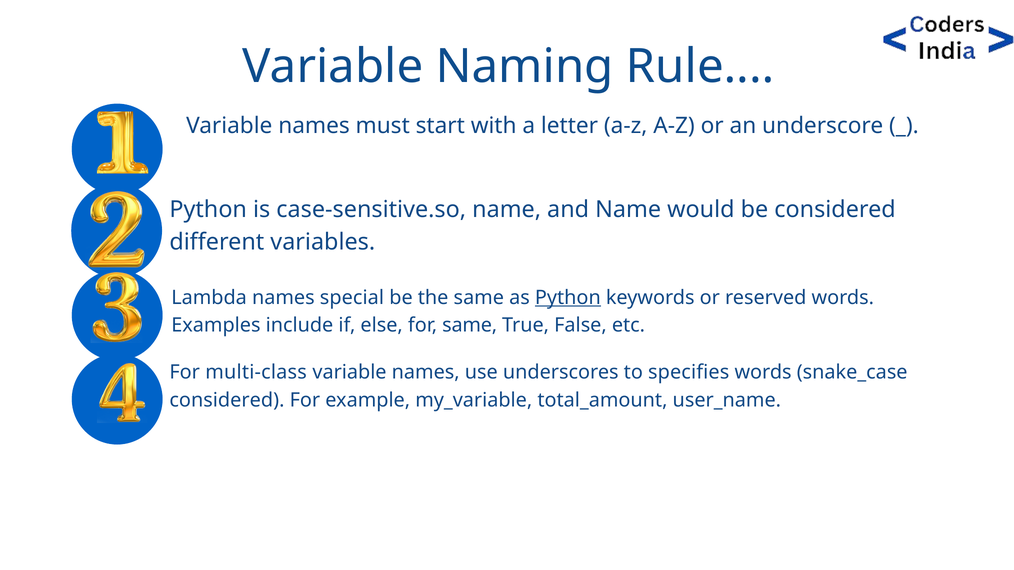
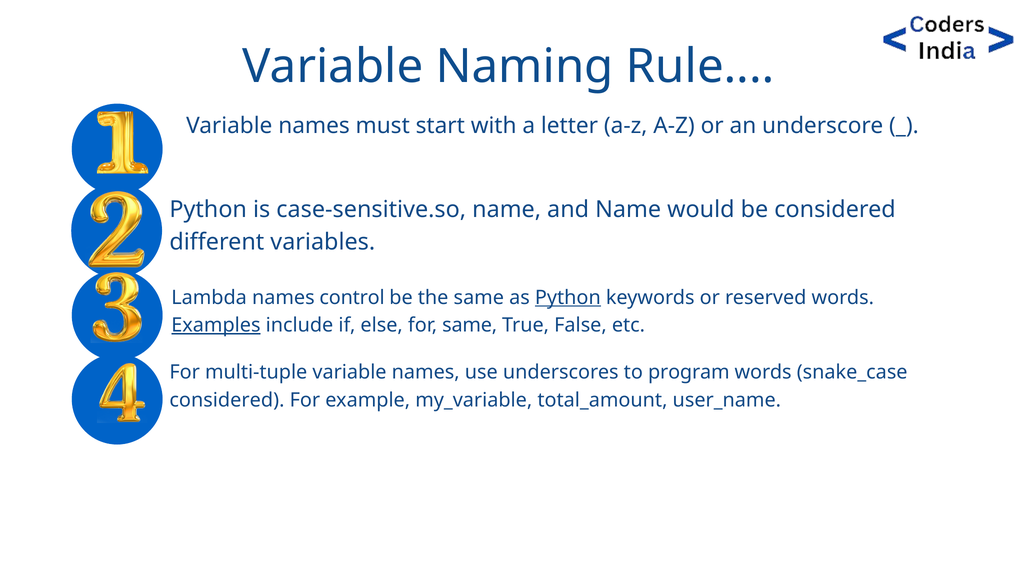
special: special -> control (352, 298)
Examples underline: none -> present (216, 325)
multi-class: multi-class -> multi-tuple (256, 373)
specifies: specifies -> program (689, 373)
